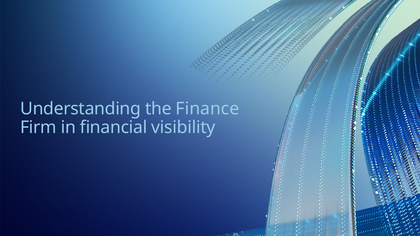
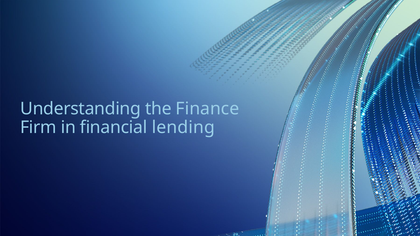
visibility: visibility -> lending (183, 128)
